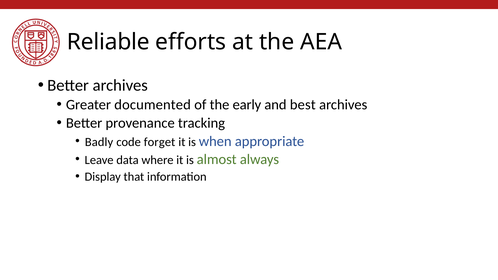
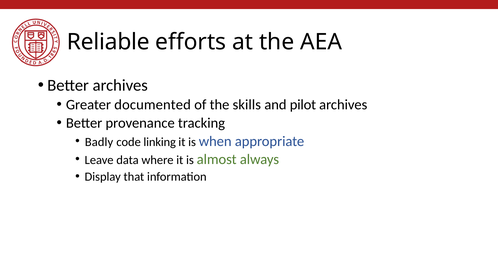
early: early -> skills (247, 105)
best: best -> pilot (303, 105)
forget: forget -> linking (160, 142)
